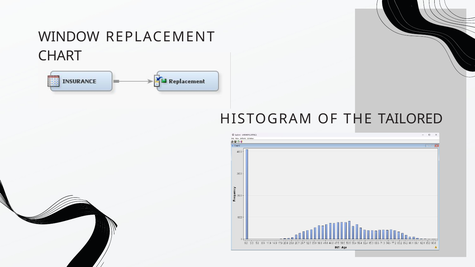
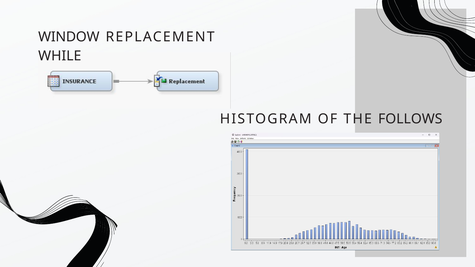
CHART: CHART -> WHILE (60, 56)
TAILORED: TAILORED -> FOLLOWS (410, 119)
